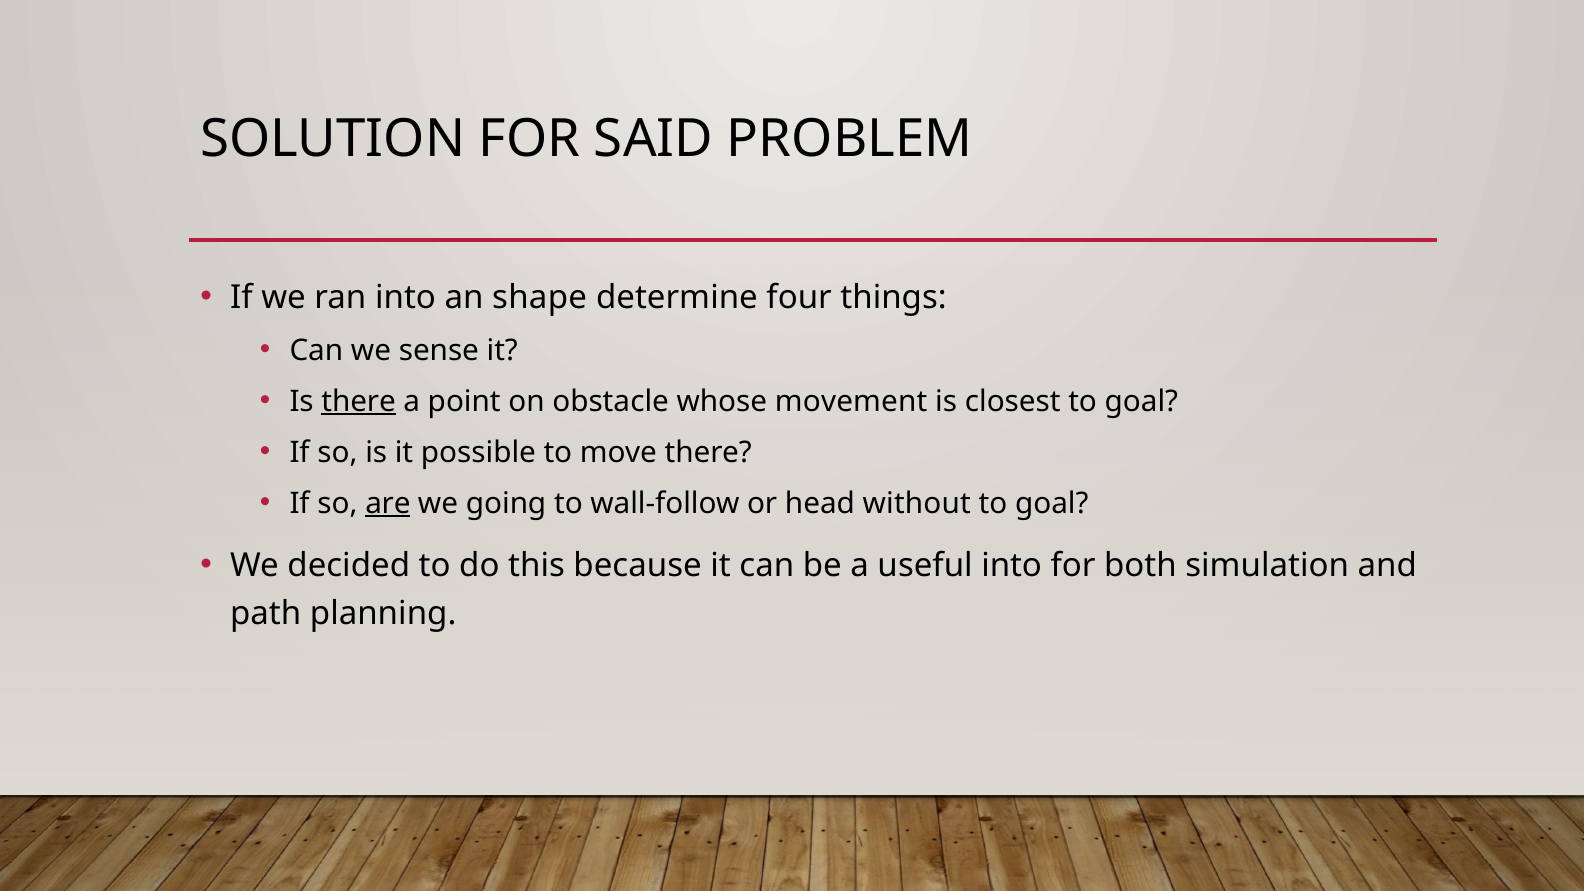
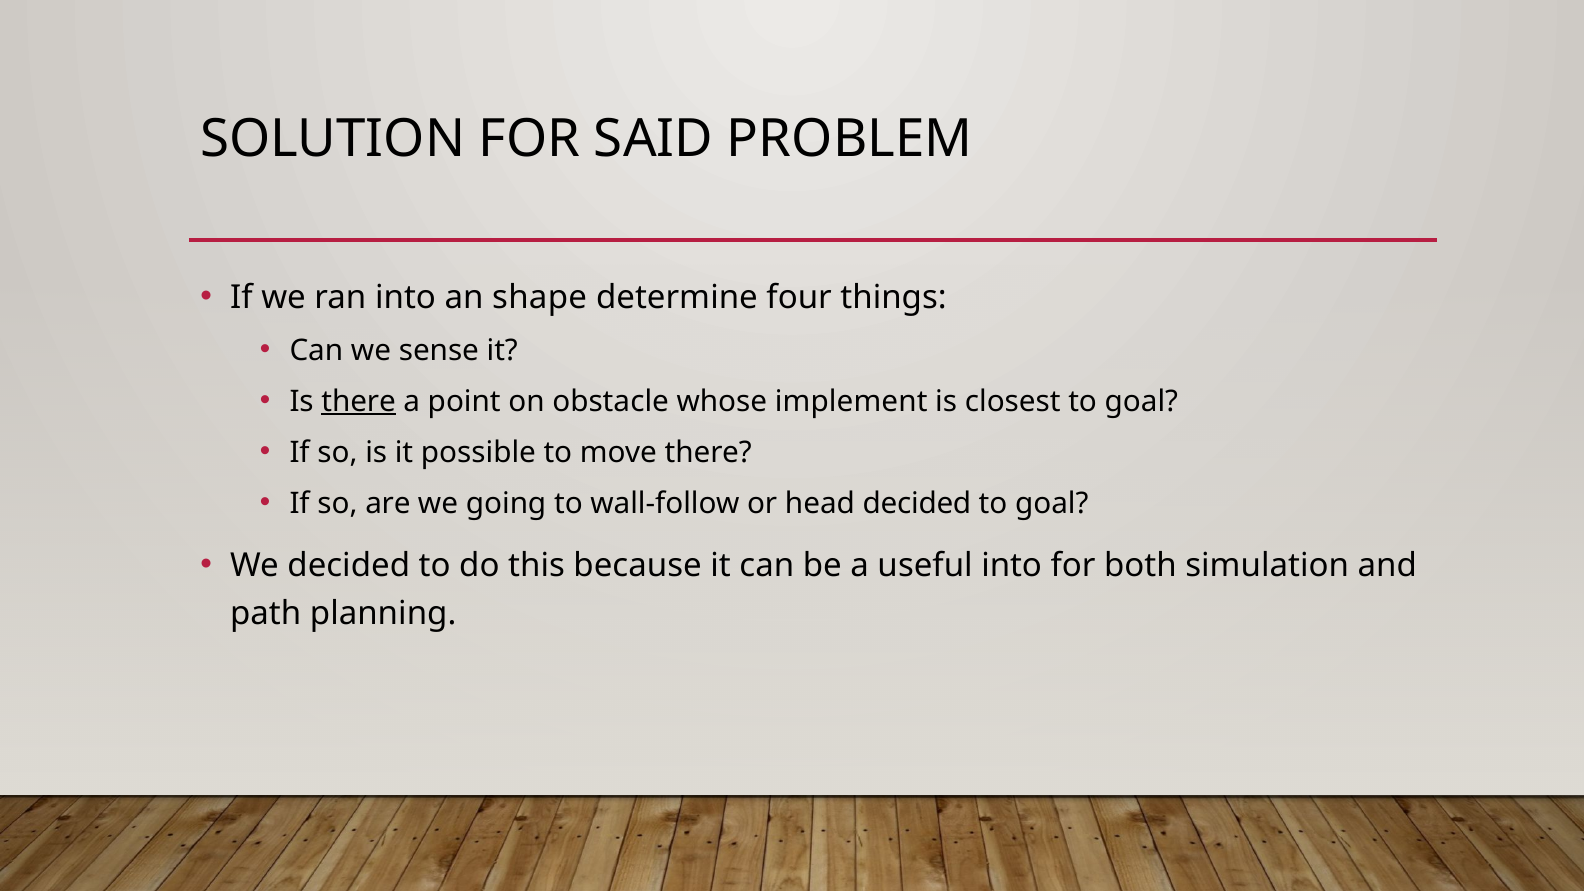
movement: movement -> implement (851, 402)
are underline: present -> none (388, 504)
head without: without -> decided (917, 504)
